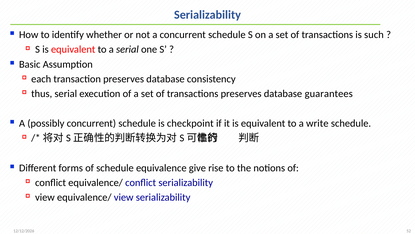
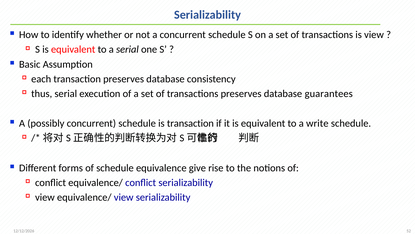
is such: such -> view (374, 35)
is checkpoint: checkpoint -> transaction (190, 123)
